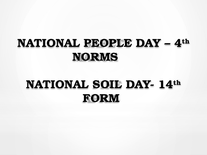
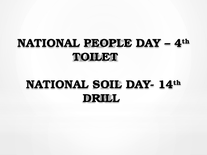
NORMS: NORMS -> TOILET (95, 57)
FORM: FORM -> DRILL (101, 98)
